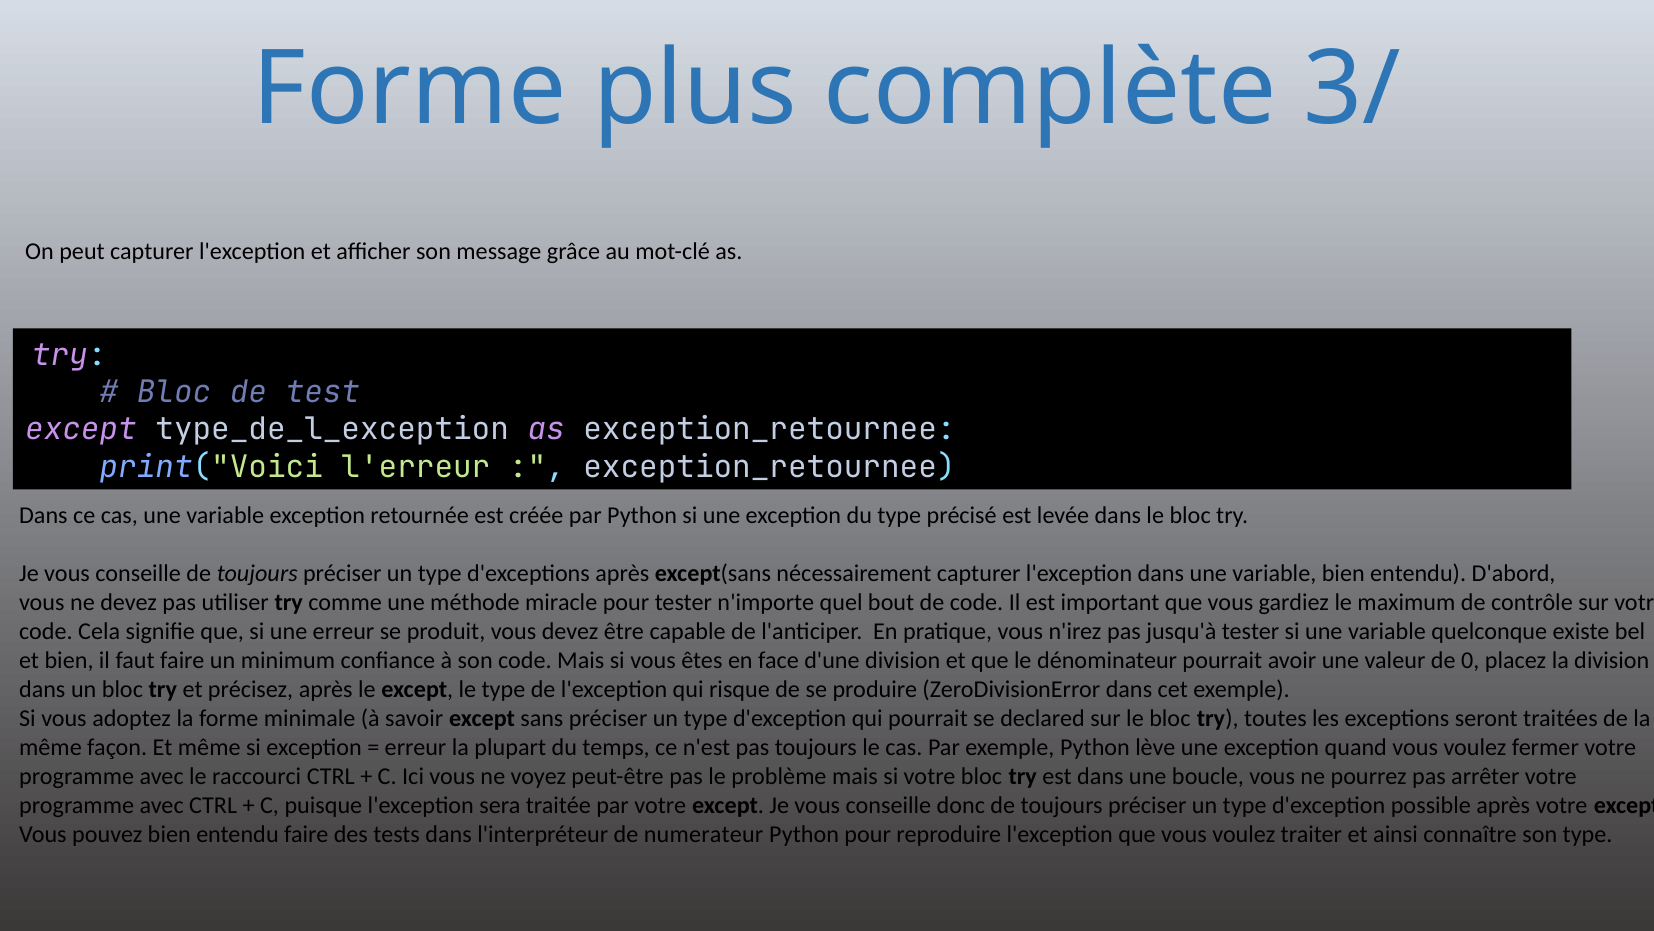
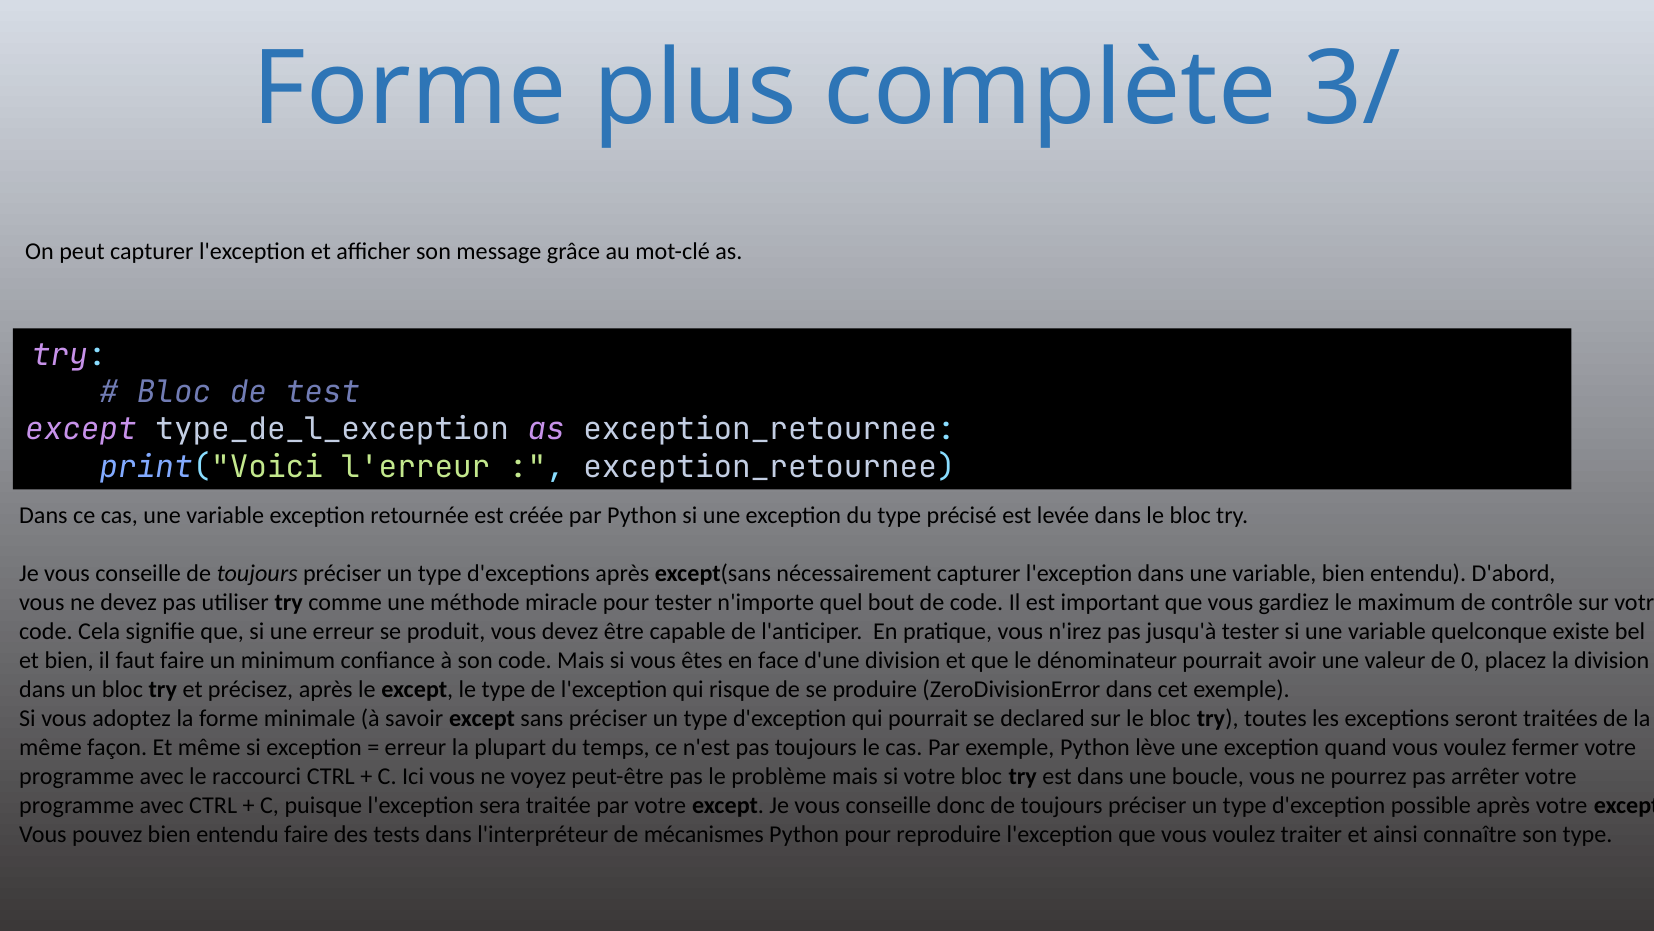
numerateur: numerateur -> mécanismes (704, 834)
